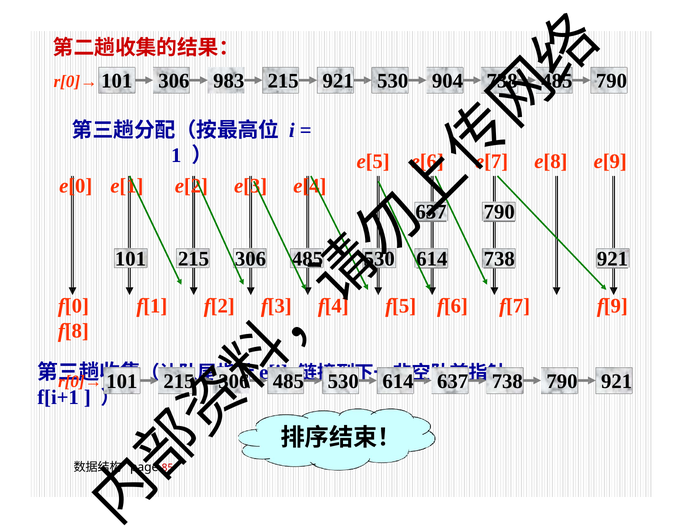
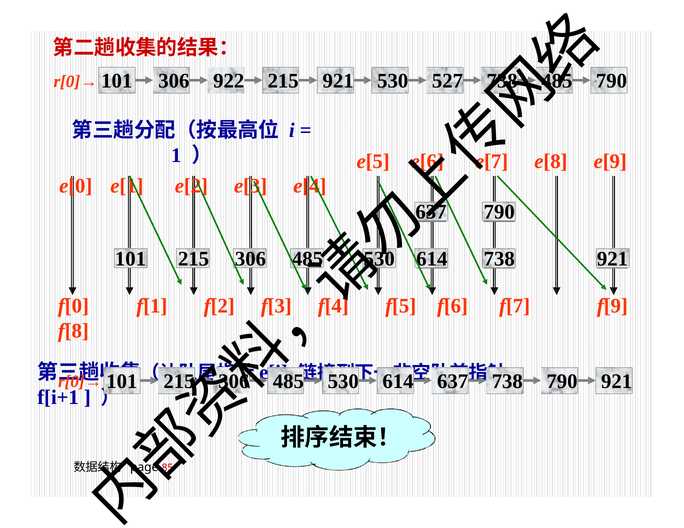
983: 983 -> 922 (229, 81)
904: 904 -> 527 (447, 81)
